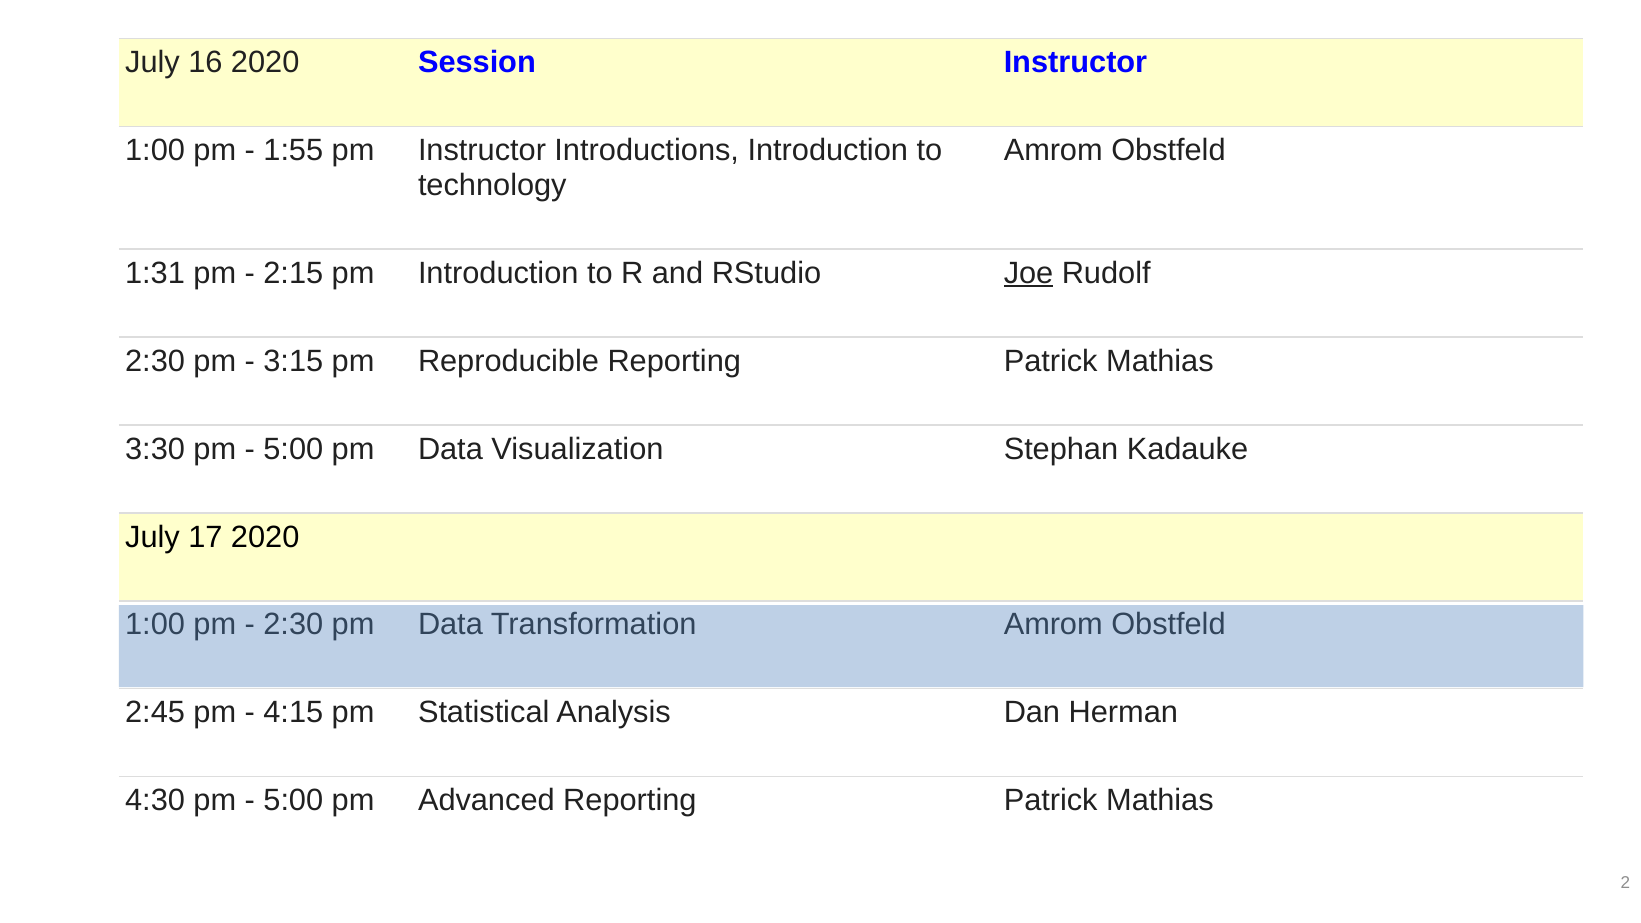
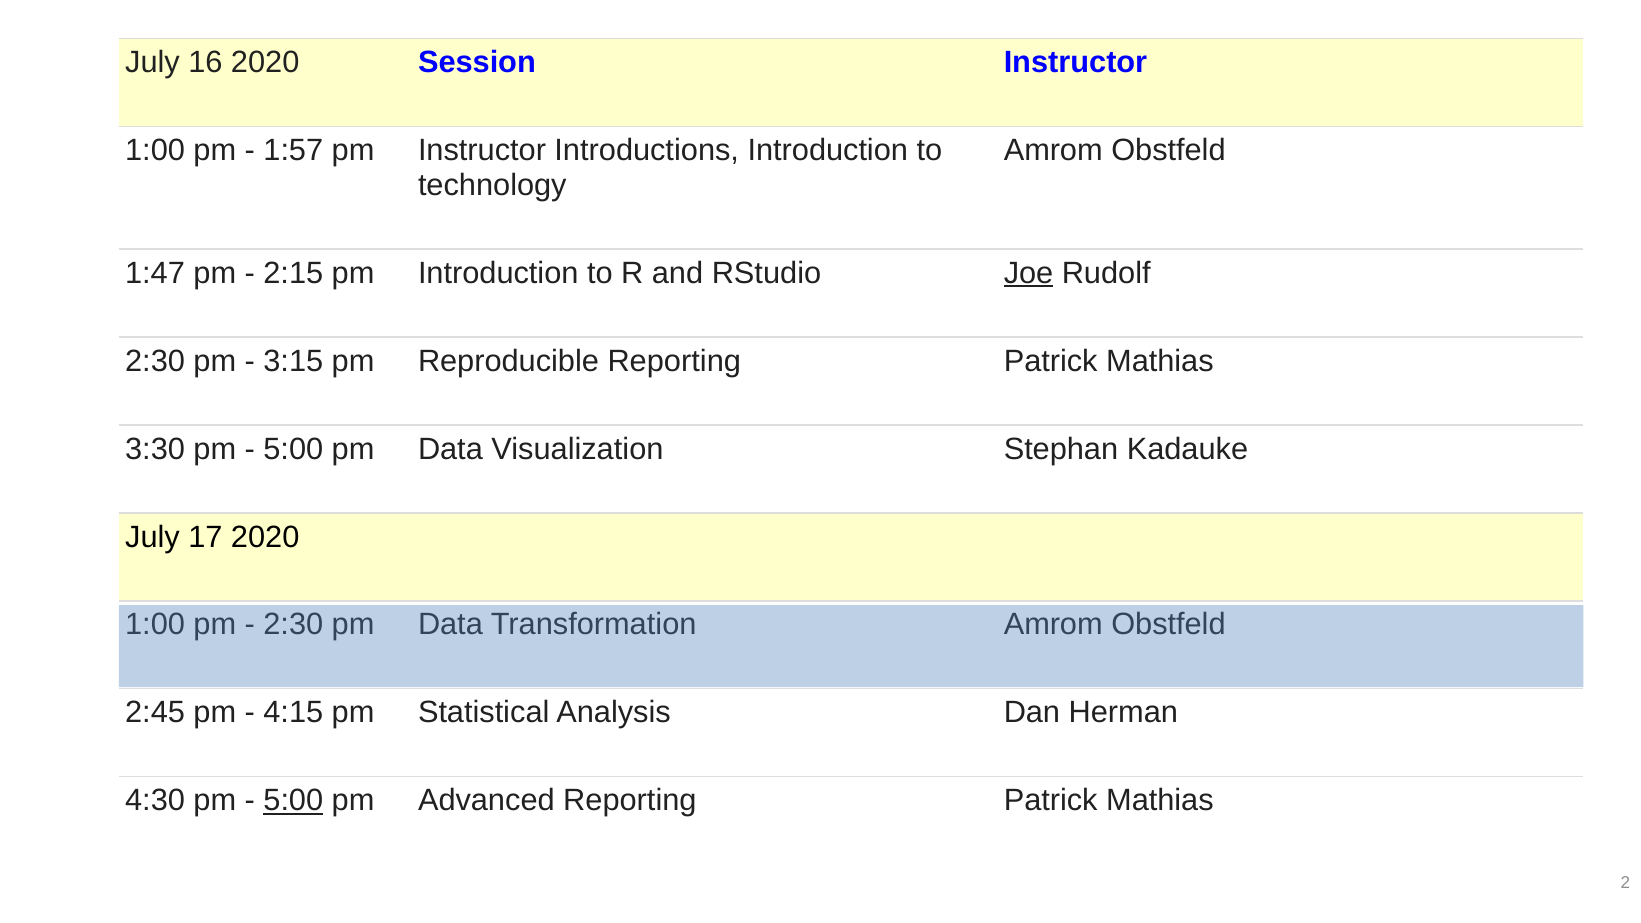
1:55: 1:55 -> 1:57 (293, 151)
1:31: 1:31 -> 1:47 (155, 273)
5:00 underline: none -> present (293, 801)
